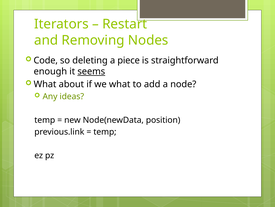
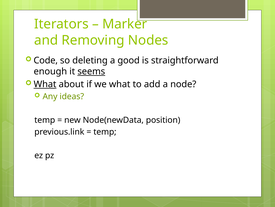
Restart: Restart -> Marker (125, 24)
piece: piece -> good (129, 60)
What underline: none -> present (45, 84)
